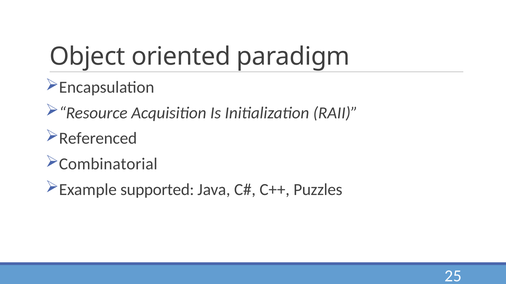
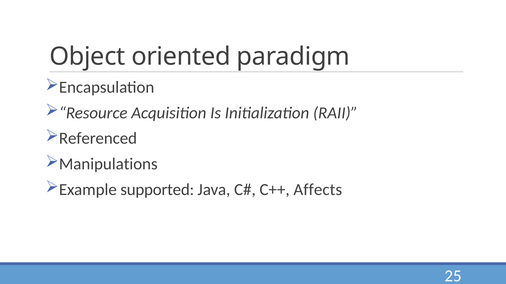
Combinatorial: Combinatorial -> Manipulations (108, 164)
Puzzles: Puzzles -> Affects (318, 190)
